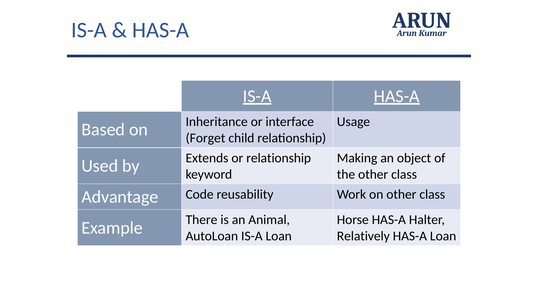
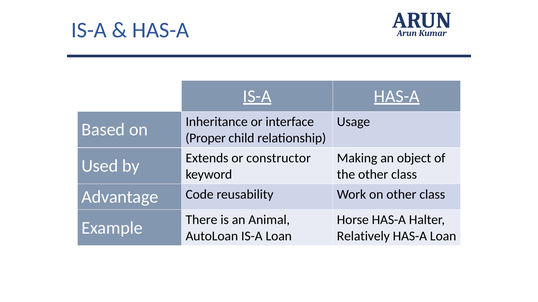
Forget: Forget -> Proper (206, 138)
or relationship: relationship -> constructor (279, 158)
